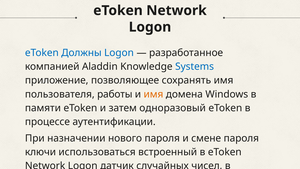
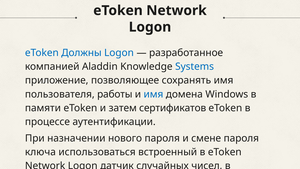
имя colour: orange -> blue (153, 94)
одноразовый: одноразовый -> сертификатов (173, 108)
ключи: ключи -> ключа (40, 152)
